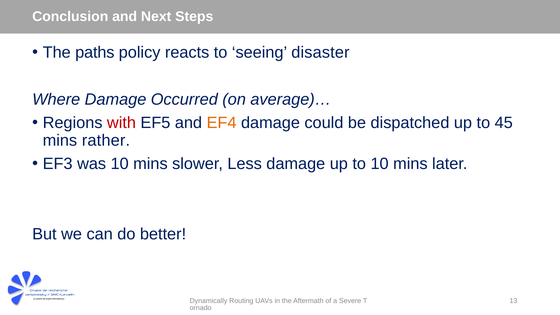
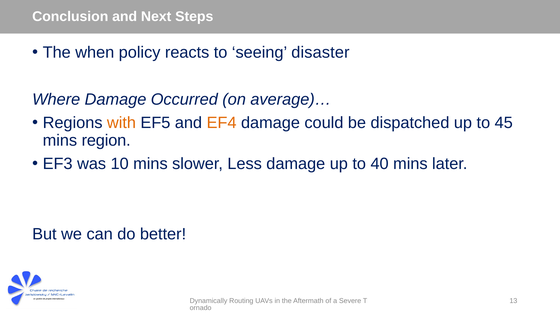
paths: paths -> when (95, 52)
with colour: red -> orange (121, 123)
rather: rather -> region (106, 140)
to 10: 10 -> 40 (380, 164)
